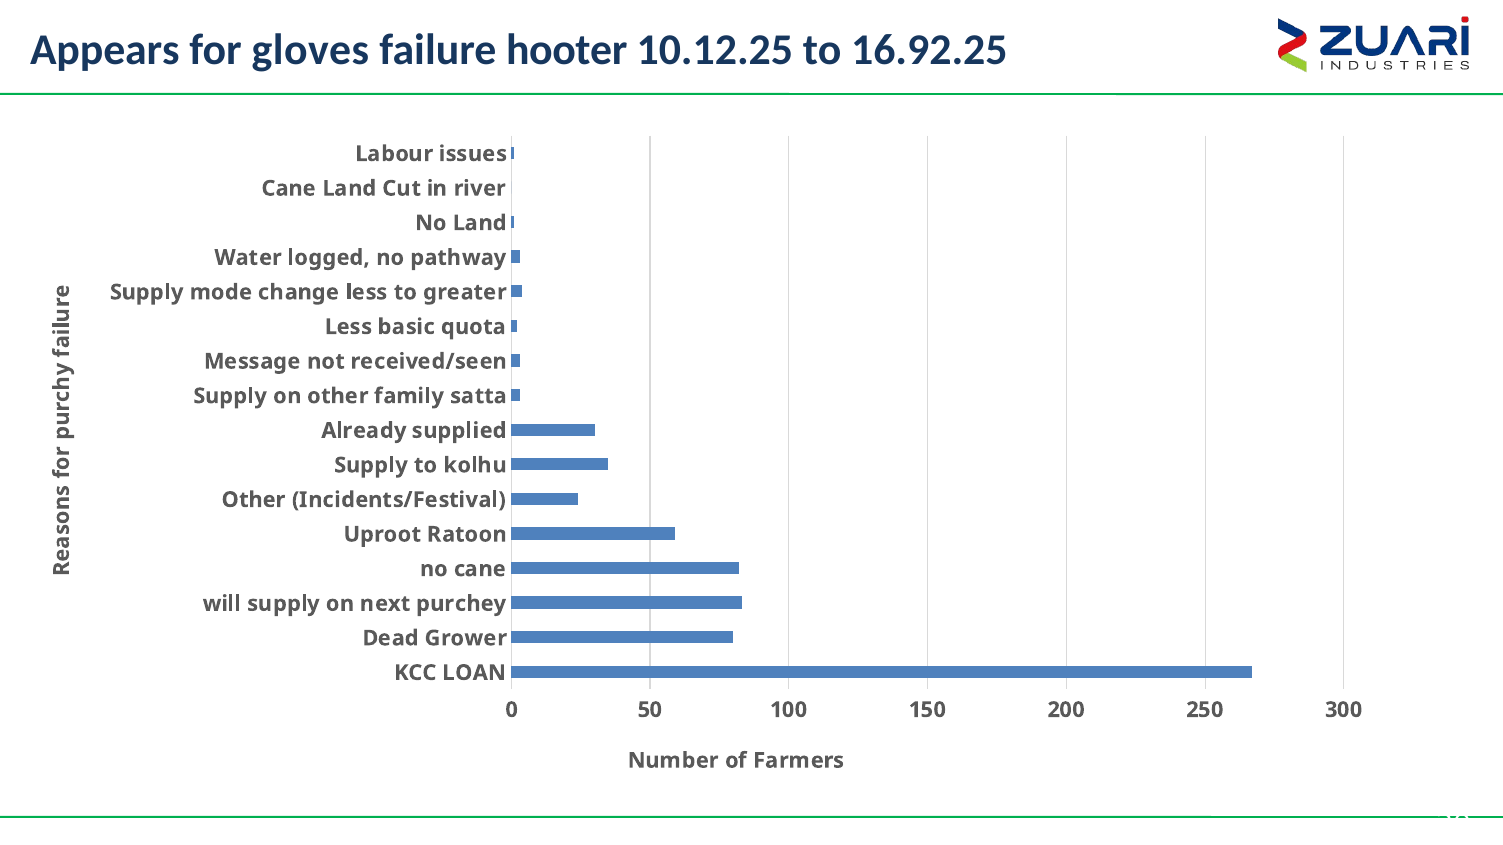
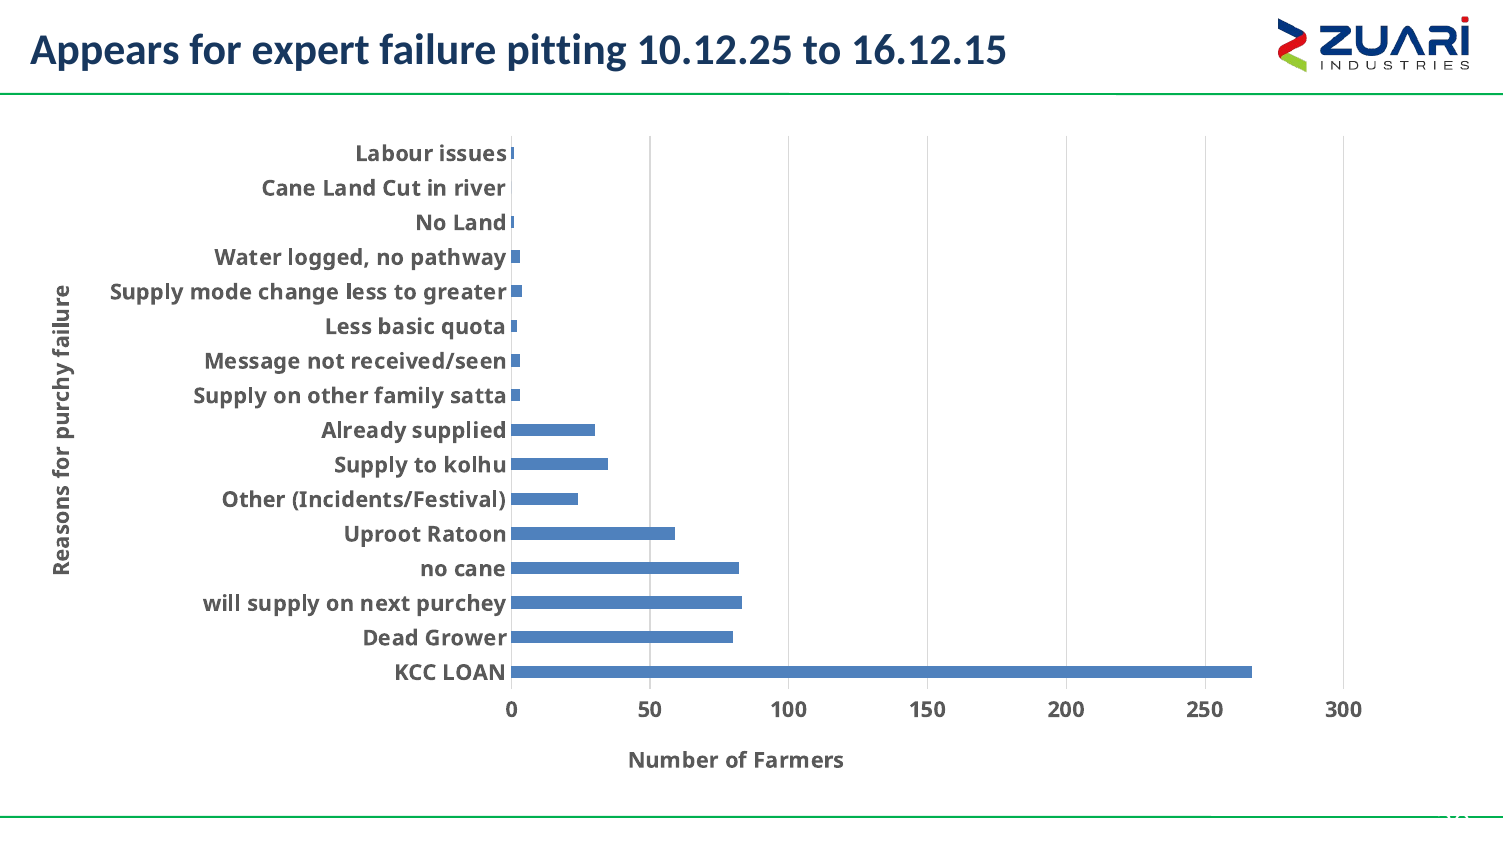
gloves: gloves -> expert (311, 50)
hooter: hooter -> pitting (566, 50)
16.92.25: 16.92.25 -> 16.12.15 (929, 50)
